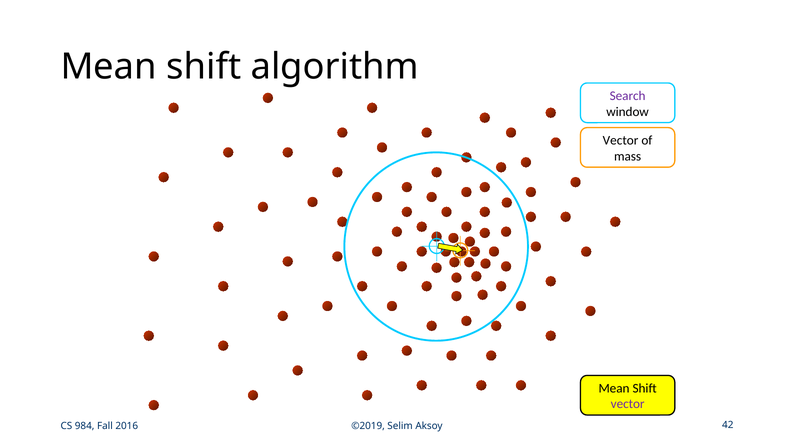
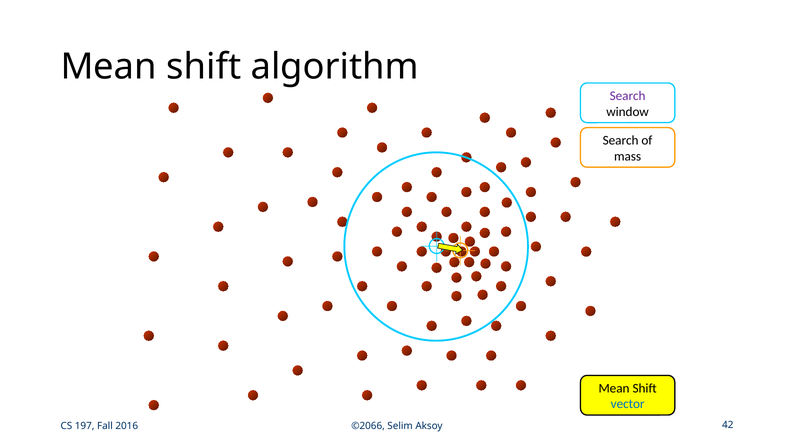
Vector: Vector -> Search (621, 141)
vector colour: purple -> blue (628, 405)
984: 984 -> 197 (85, 427)
©2019: ©2019 -> ©2066 (368, 427)
